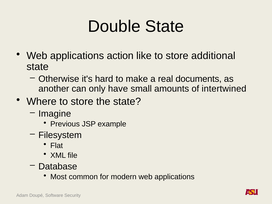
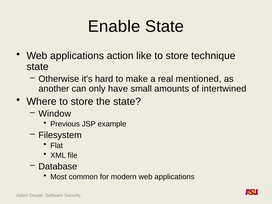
Double: Double -> Enable (114, 26)
additional: additional -> technique (213, 56)
documents: documents -> mentioned (199, 79)
Imagine: Imagine -> Window (55, 114)
